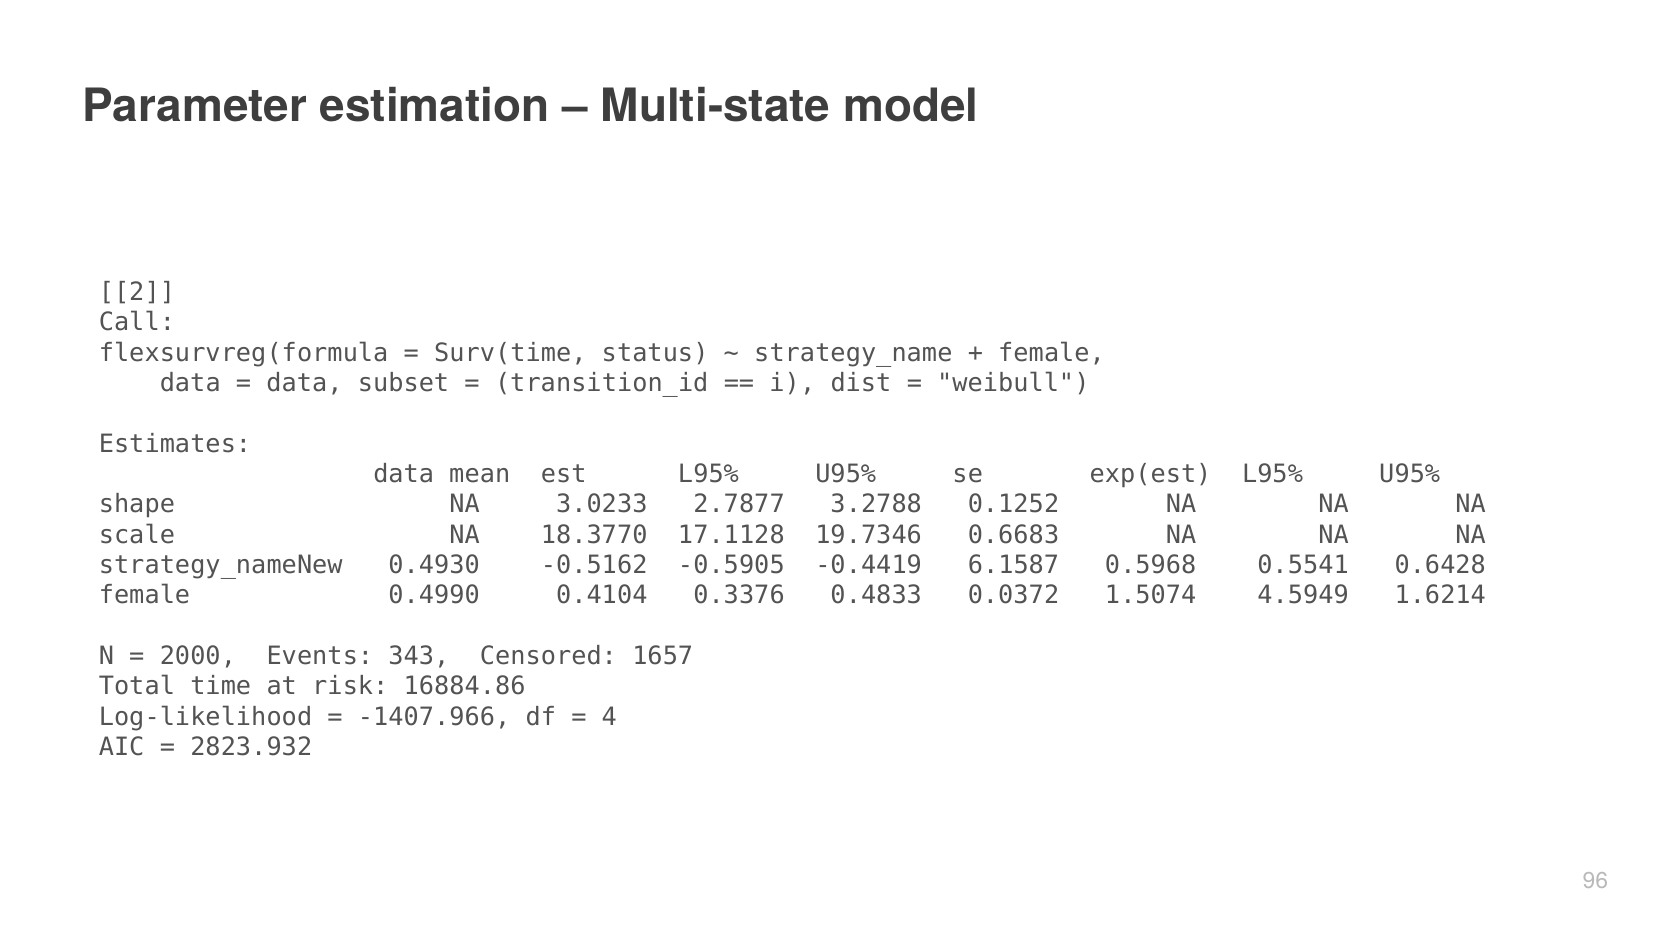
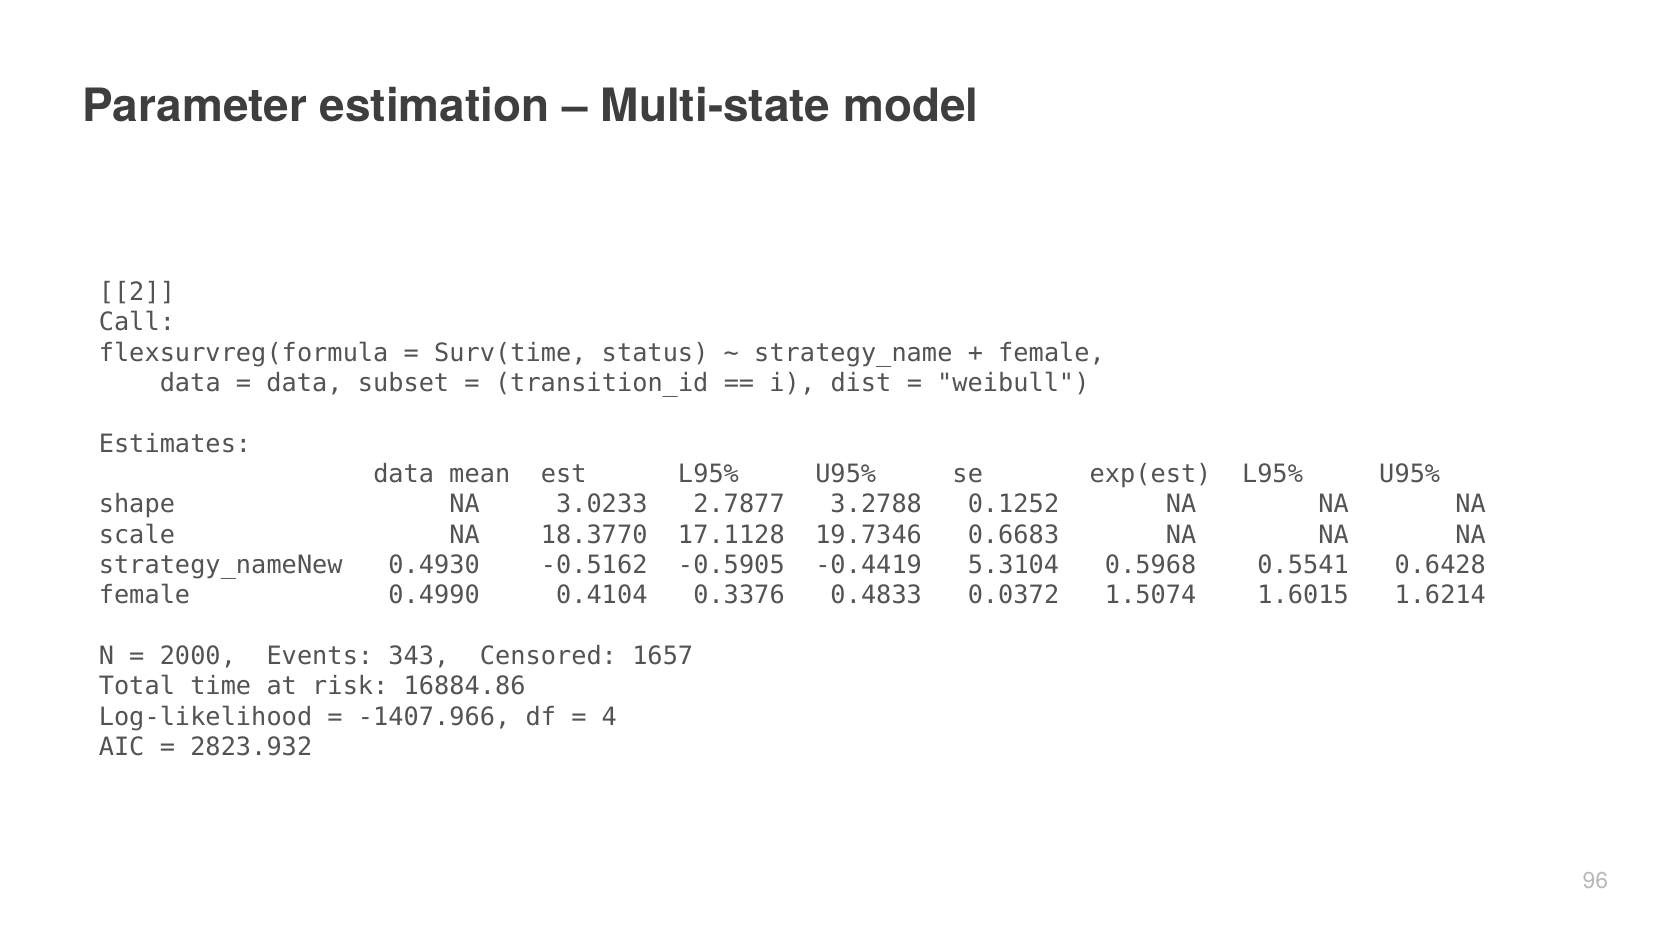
6.1587: 6.1587 -> 5.3104 (1013, 565)
4.5949: 4.5949 -> 1.6015 (1303, 596)
